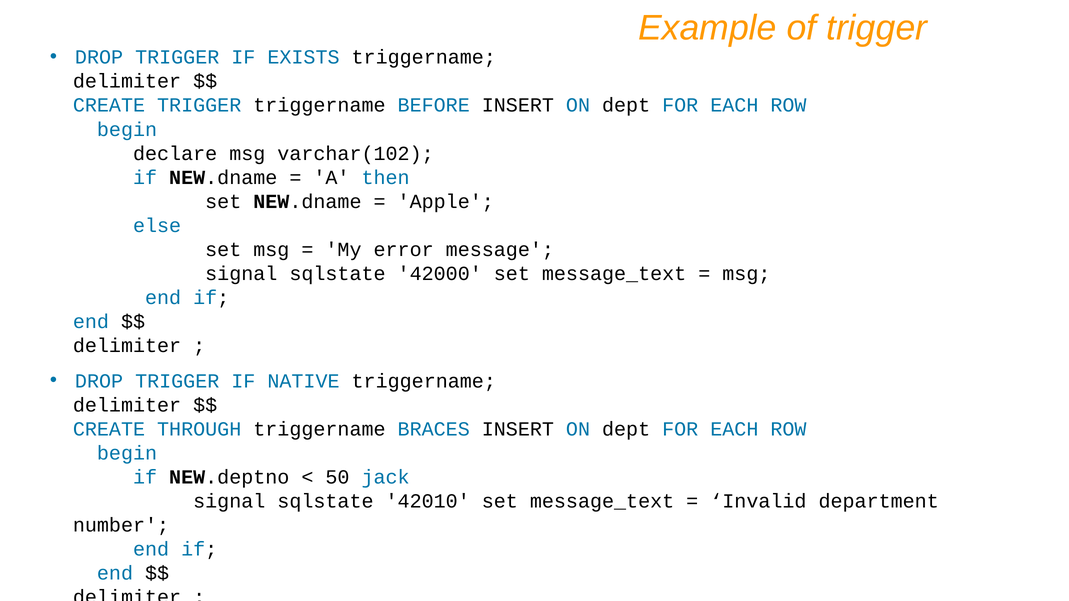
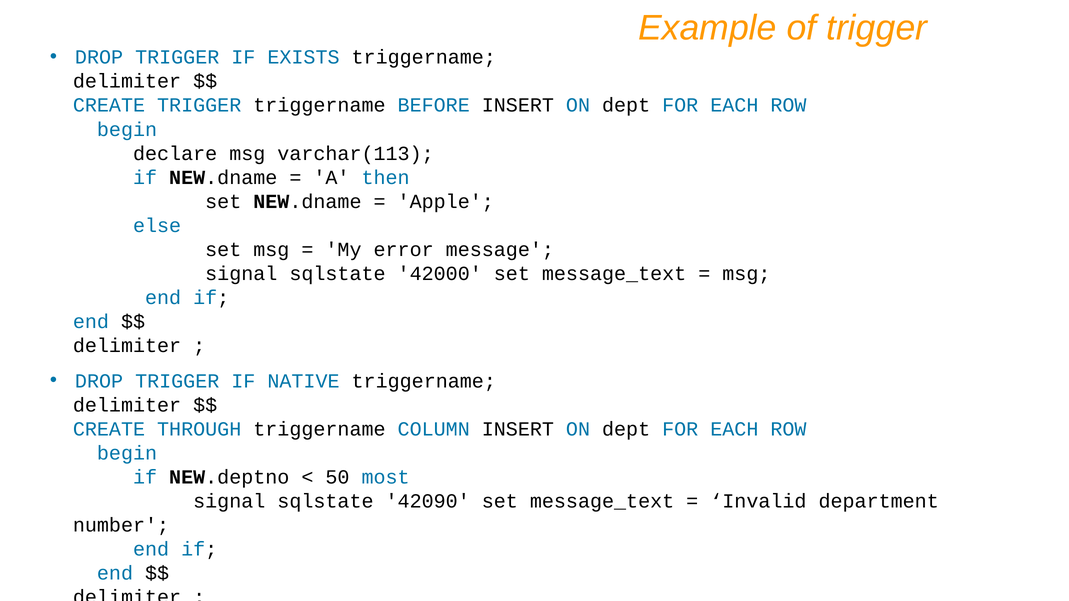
varchar(102: varchar(102 -> varchar(113 (356, 154)
BRACES: BRACES -> COLUMN (434, 429)
jack: jack -> most (386, 477)
42010: 42010 -> 42090 (428, 501)
